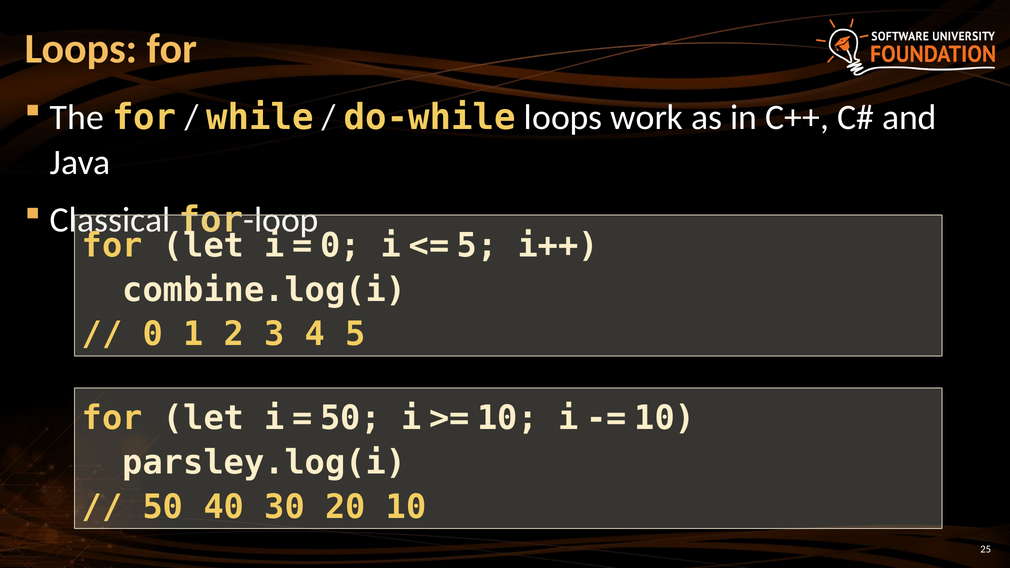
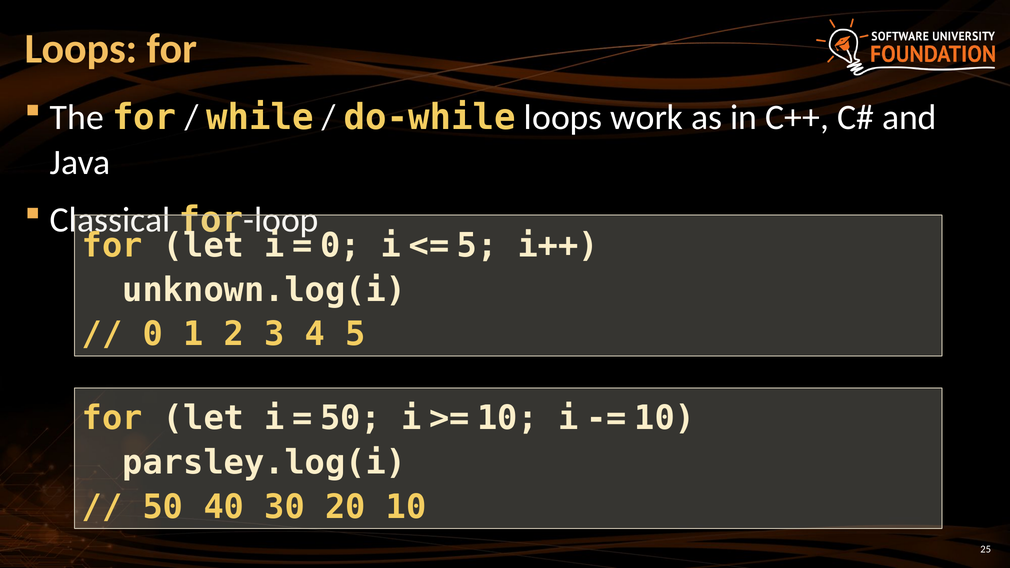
combine.log(i: combine.log(i -> unknown.log(i (264, 290)
